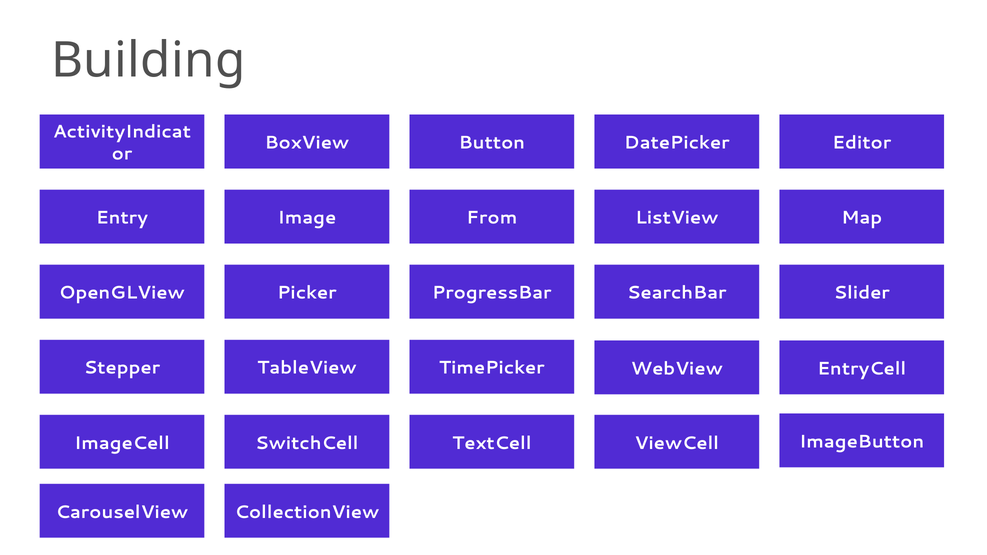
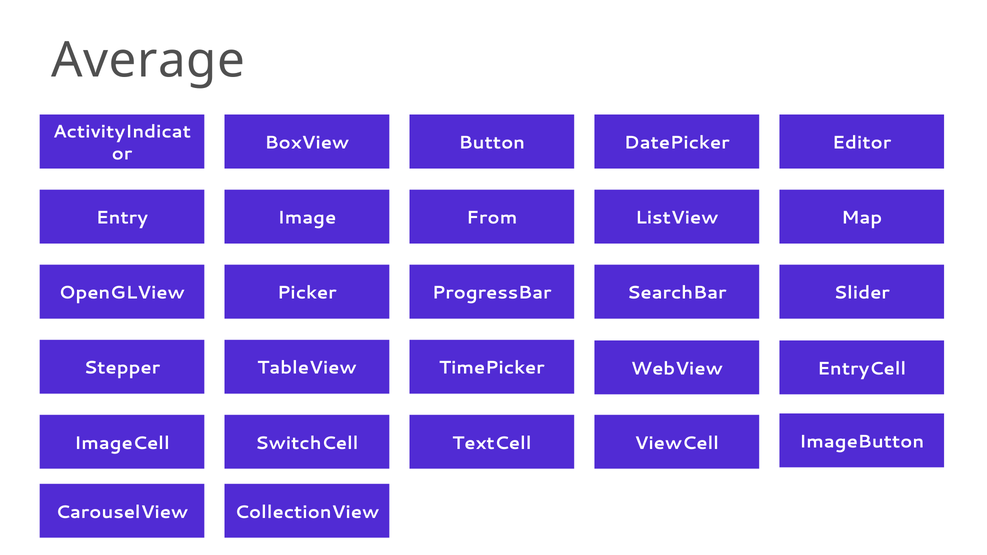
Building: Building -> Average (148, 60)
